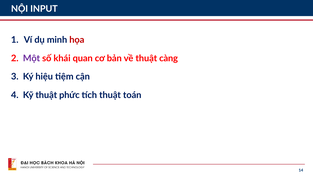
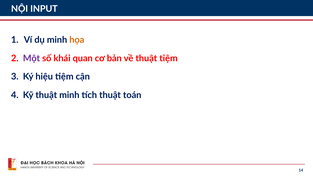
họa colour: red -> orange (77, 40)
thuật càng: càng -> tiệm (169, 58)
thuật phức: phức -> minh (69, 95)
